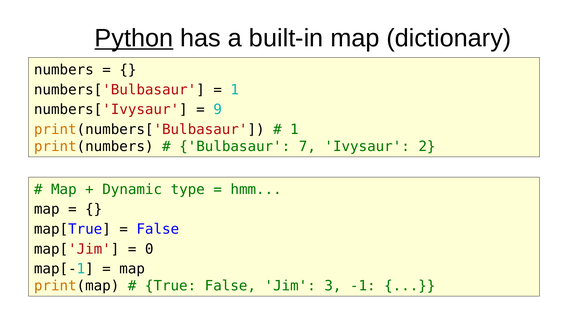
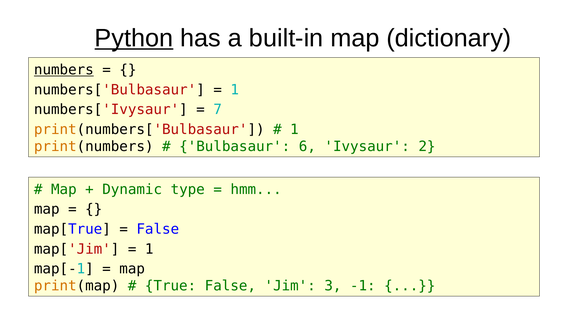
numbers underline: none -> present (64, 70)
9: 9 -> 7 (218, 110)
7: 7 -> 6 (307, 147)
0: 0 -> 1 (149, 249)
